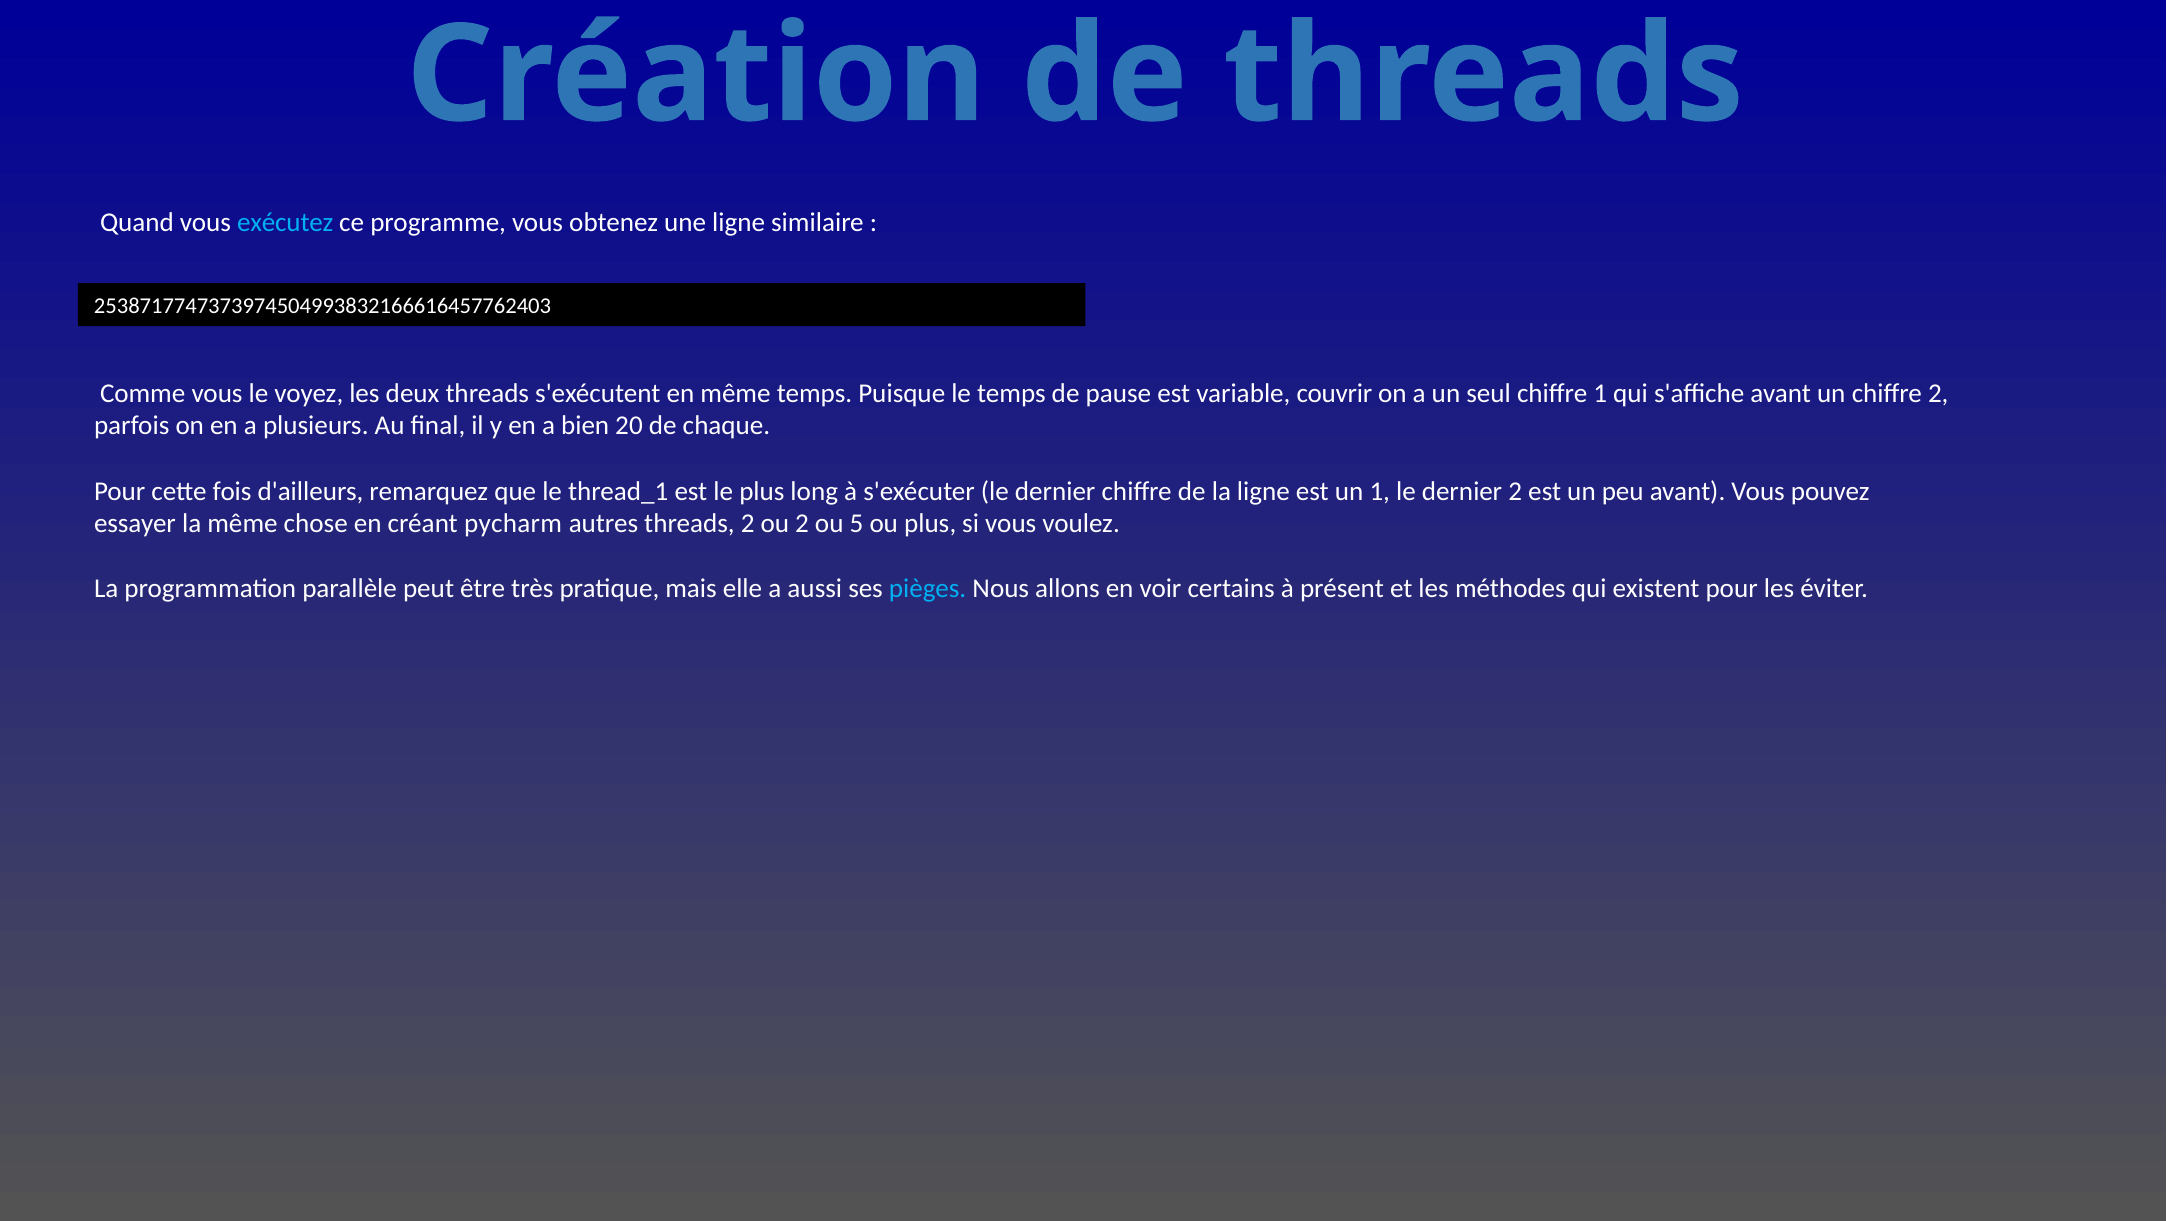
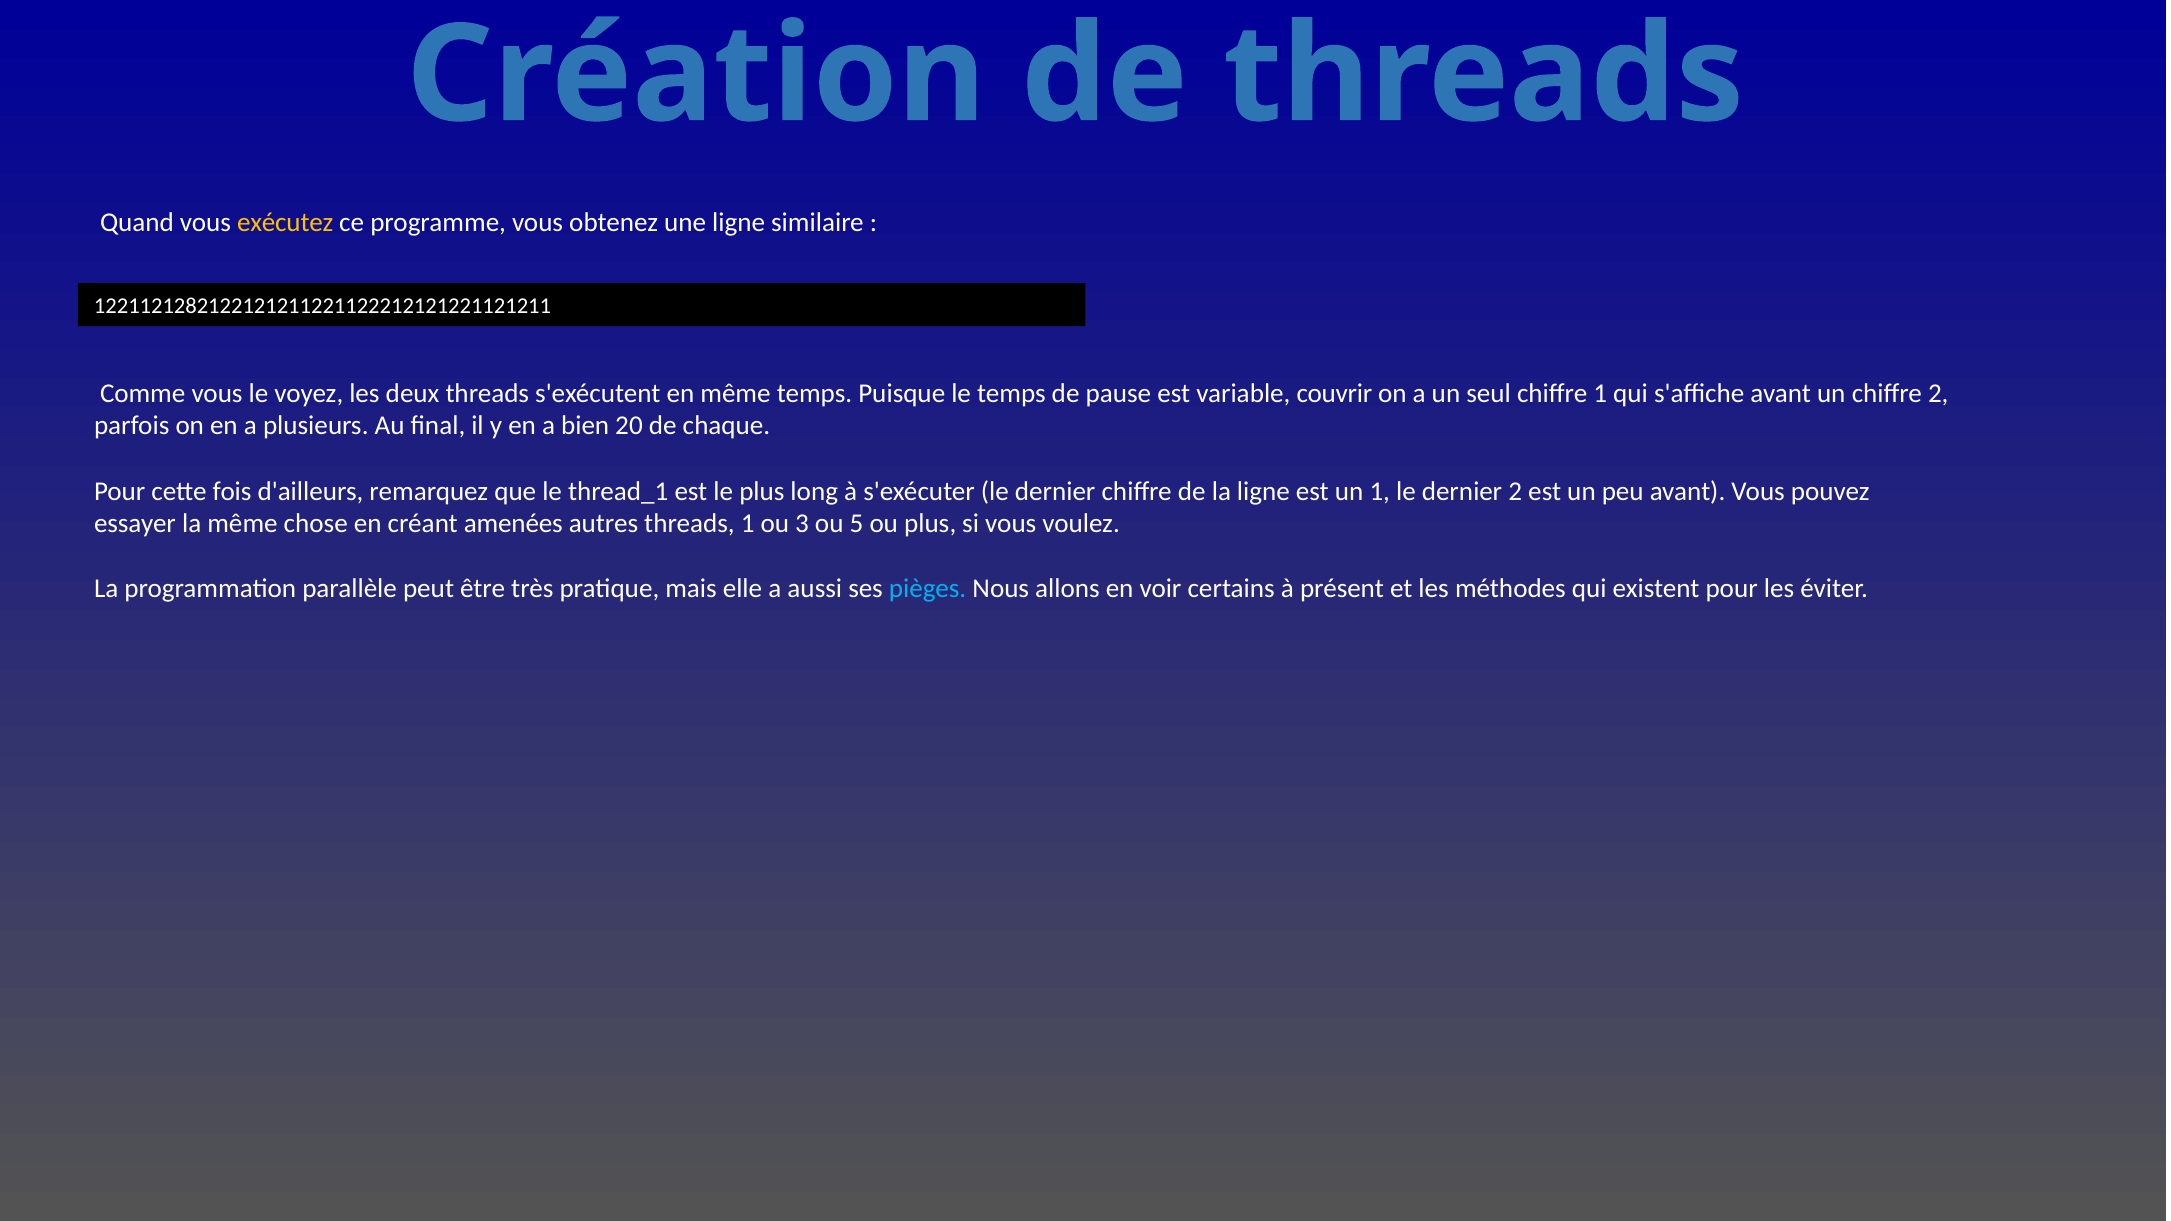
exécutez colour: light blue -> yellow (285, 222)
2538717747373974504993832166616457762403: 2538717747373974504993832166616457762403 -> 1221121282122121211221122212121221121211 (323, 306)
pycharm: pycharm -> amenées (513, 524)
threads 2: 2 -> 1 (748, 524)
ou 2: 2 -> 3 (802, 524)
